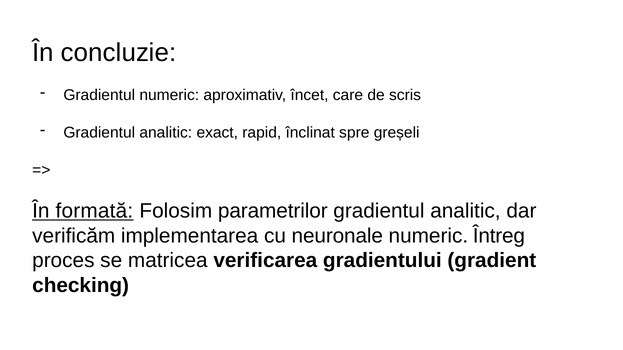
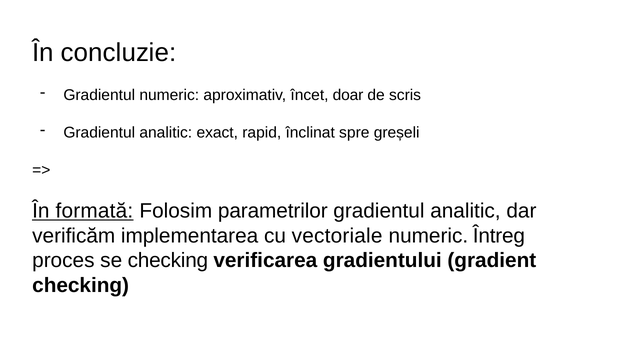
care: care -> doar (348, 95)
neuronale: neuronale -> vectoriale (337, 236)
se matricea: matricea -> checking (168, 261)
